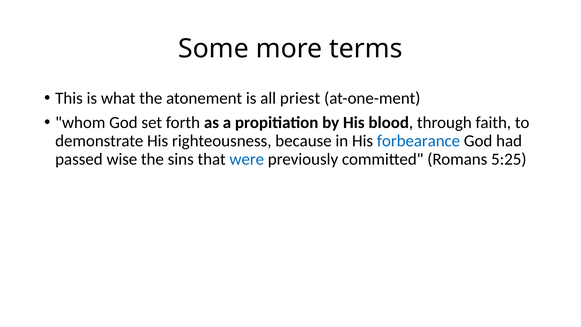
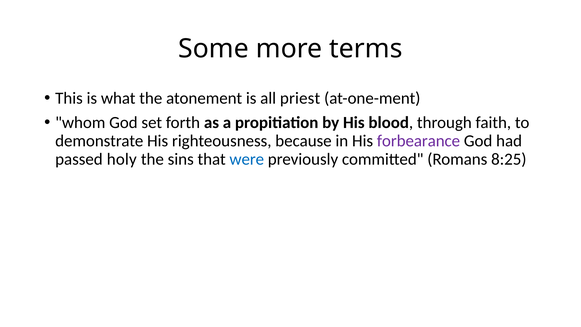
forbearance colour: blue -> purple (418, 141)
wise: wise -> holy (122, 159)
5:25: 5:25 -> 8:25 (509, 159)
